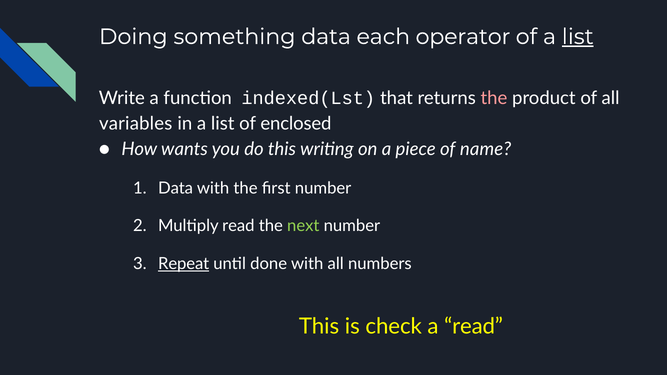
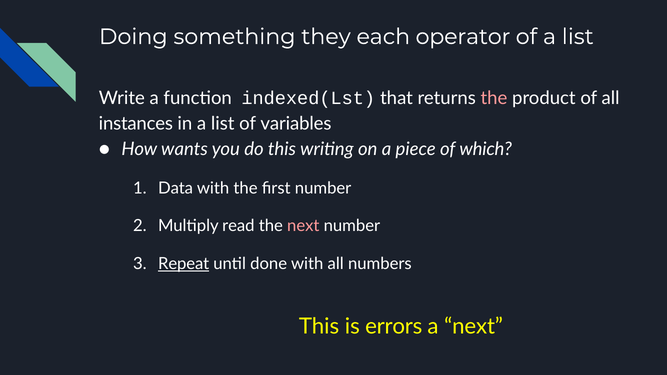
something data: data -> they (326, 37)
list underline: present -> none (578, 37)
variables: variables -> instances (136, 124)
enclosed: enclosed -> variables (296, 124)
name: name -> which (486, 149)
next colour: light green -> pink (303, 226)
check: check -> errors (394, 327)
a read: read -> next (474, 327)
